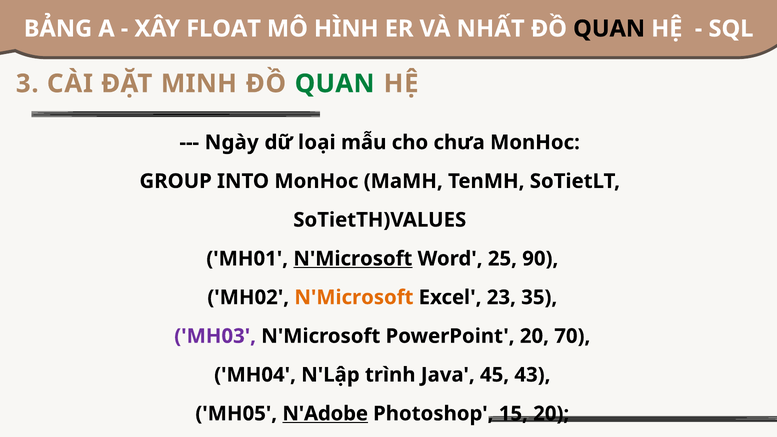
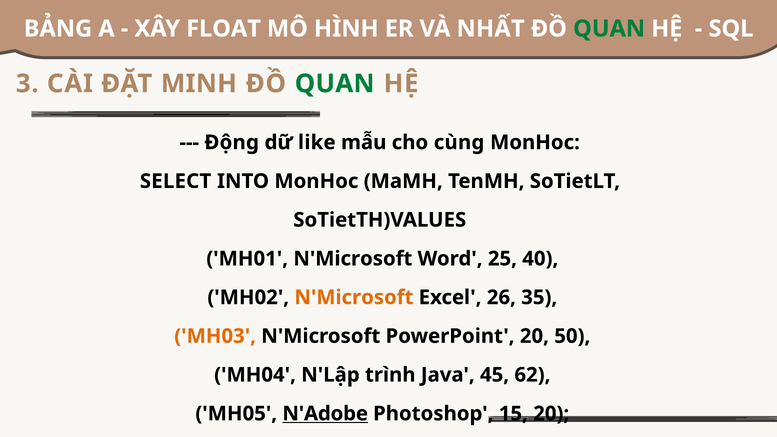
QUAN colour: black -> green (609, 29)
Ngày: Ngày -> Động (232, 142)
loại: loại -> like (317, 142)
chưa: chưa -> cùng (459, 142)
GROUP: GROUP -> SELECT (176, 181)
N'Microsoft underline: present -> none (353, 259)
90: 90 -> 40 (540, 259)
23: 23 -> 26 (501, 297)
MH03 colour: purple -> orange (215, 336)
70: 70 -> 50 (572, 336)
43: 43 -> 62 (532, 375)
